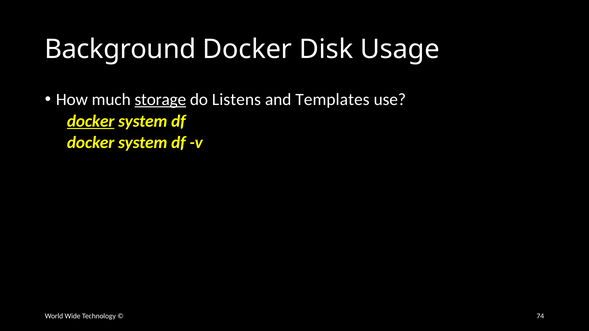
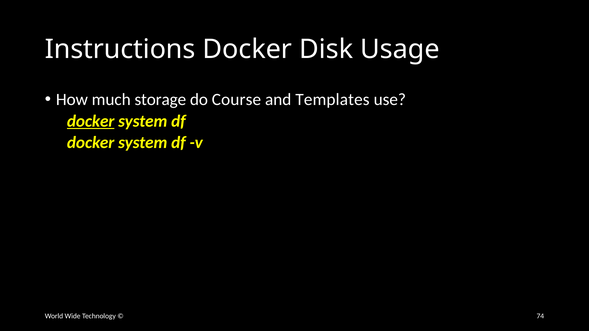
Background: Background -> Instructions (120, 49)
storage underline: present -> none (160, 100)
Listens: Listens -> Course (236, 100)
